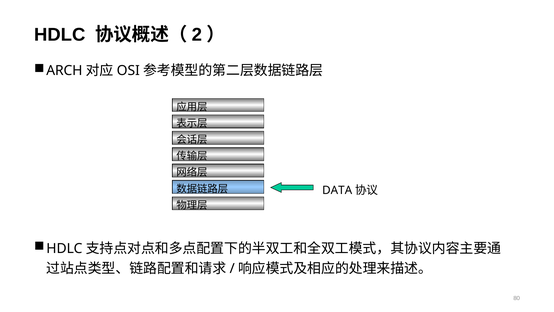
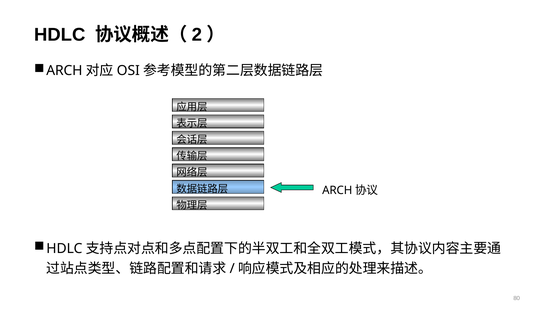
DATA: DATA -> ARCH (337, 190)
